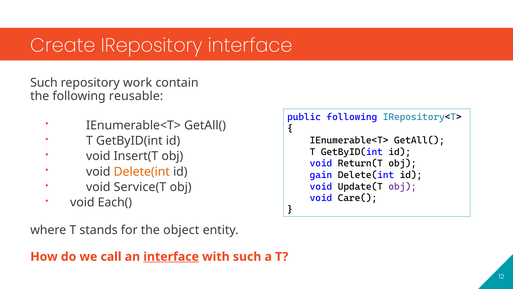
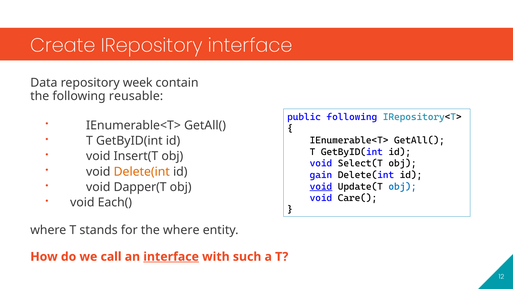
Such: Such -> Data (44, 83)
work: work -> week (138, 83)
Return(T: Return(T -> Select(T (360, 163)
void underline: none -> present (321, 186)
obj colour: purple -> blue (403, 186)
Service(T: Service(T -> Dapper(T (140, 187)
the object: object -> where (181, 230)
